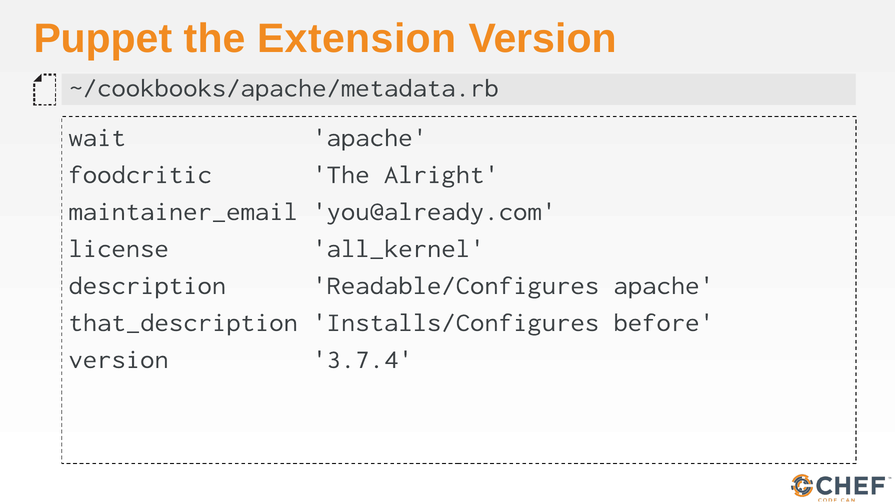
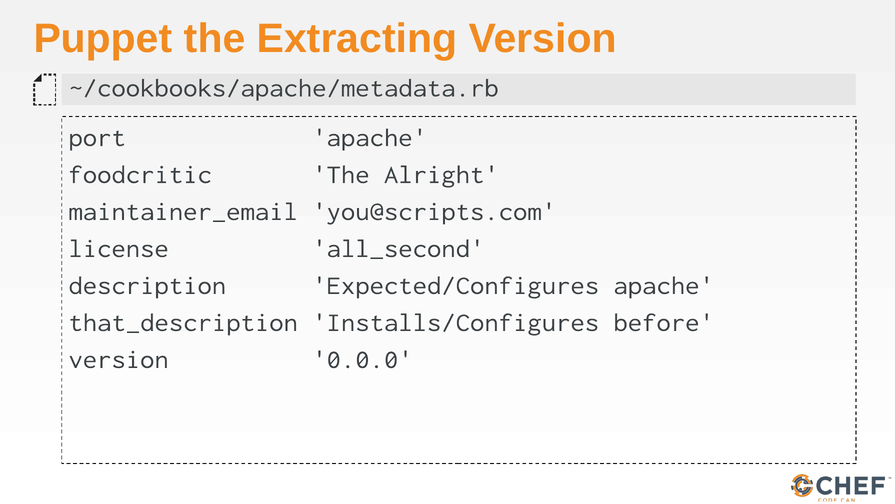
Extension: Extension -> Extracting (357, 39)
wait: wait -> port (97, 137)
you@already.com: you@already.com -> you@scripts.com (434, 211)
all_kernel: all_kernel -> all_second (398, 248)
Readable/Configures: Readable/Configures -> Expected/Configures (456, 285)
3.7.4: 3.7.4 -> 0.0.0 (362, 359)
